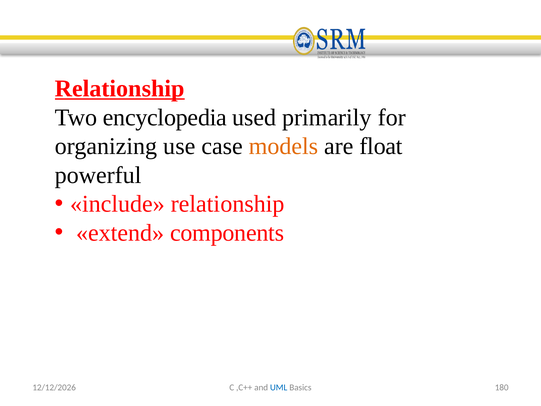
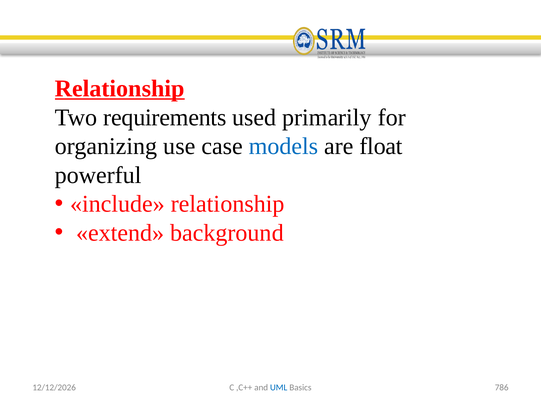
encyclopedia: encyclopedia -> requirements (165, 117)
models colour: orange -> blue (283, 146)
components: components -> background (227, 233)
180: 180 -> 786 (502, 387)
